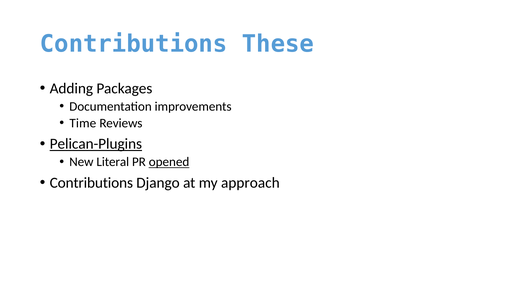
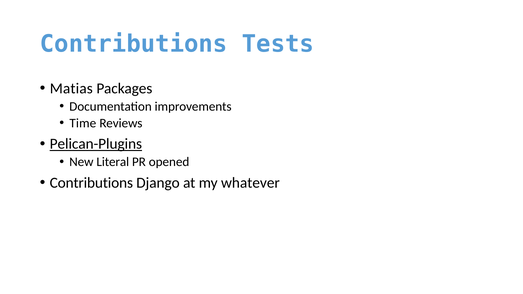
These: These -> Tests (278, 44)
Adding: Adding -> Matias (71, 88)
opened underline: present -> none (169, 162)
approach: approach -> whatever (250, 183)
